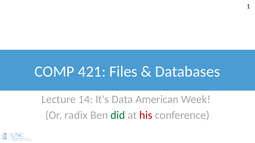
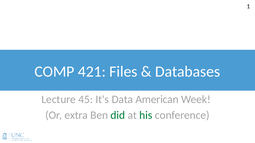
14: 14 -> 45 (86, 100)
radix: radix -> extra (76, 116)
his colour: red -> green (146, 116)
